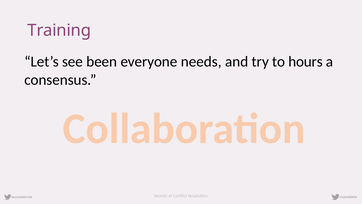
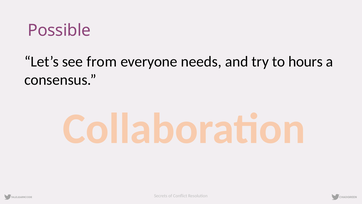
Training: Training -> Possible (59, 30)
been: been -> from (102, 62)
